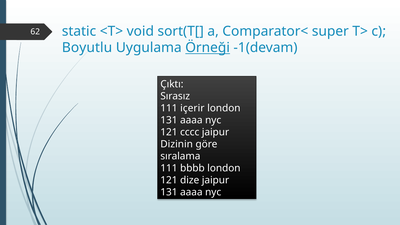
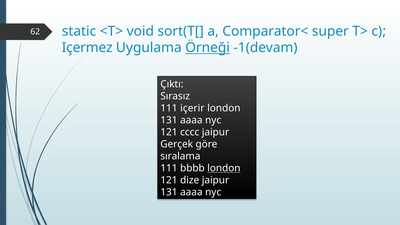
Boyutlu: Boyutlu -> Içermez (87, 48)
Dizinin: Dizinin -> Gerçek (177, 144)
london underline: none -> present (224, 168)
